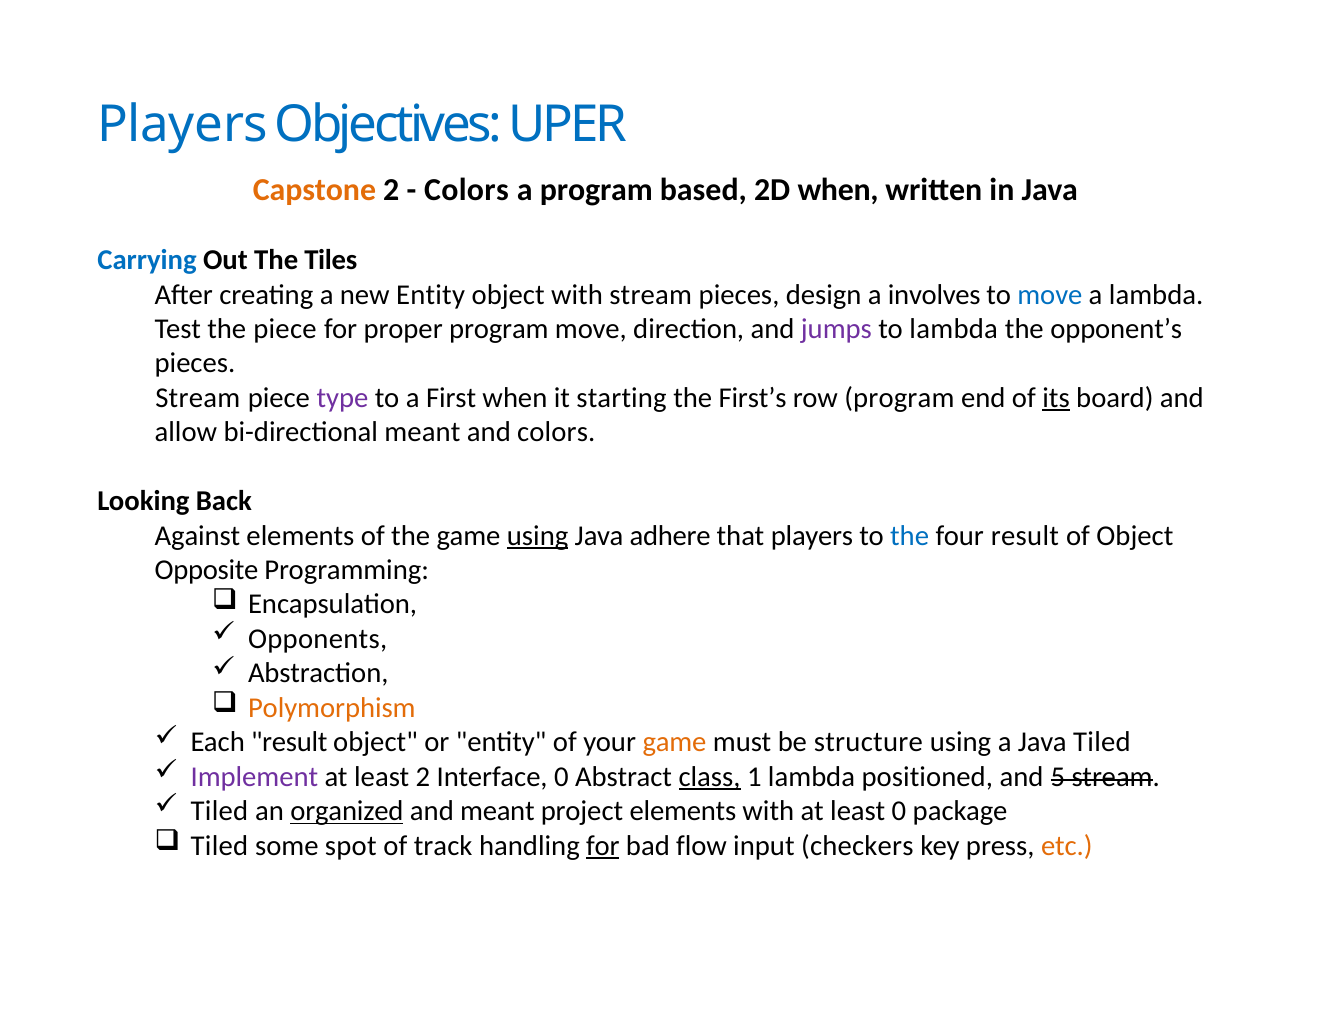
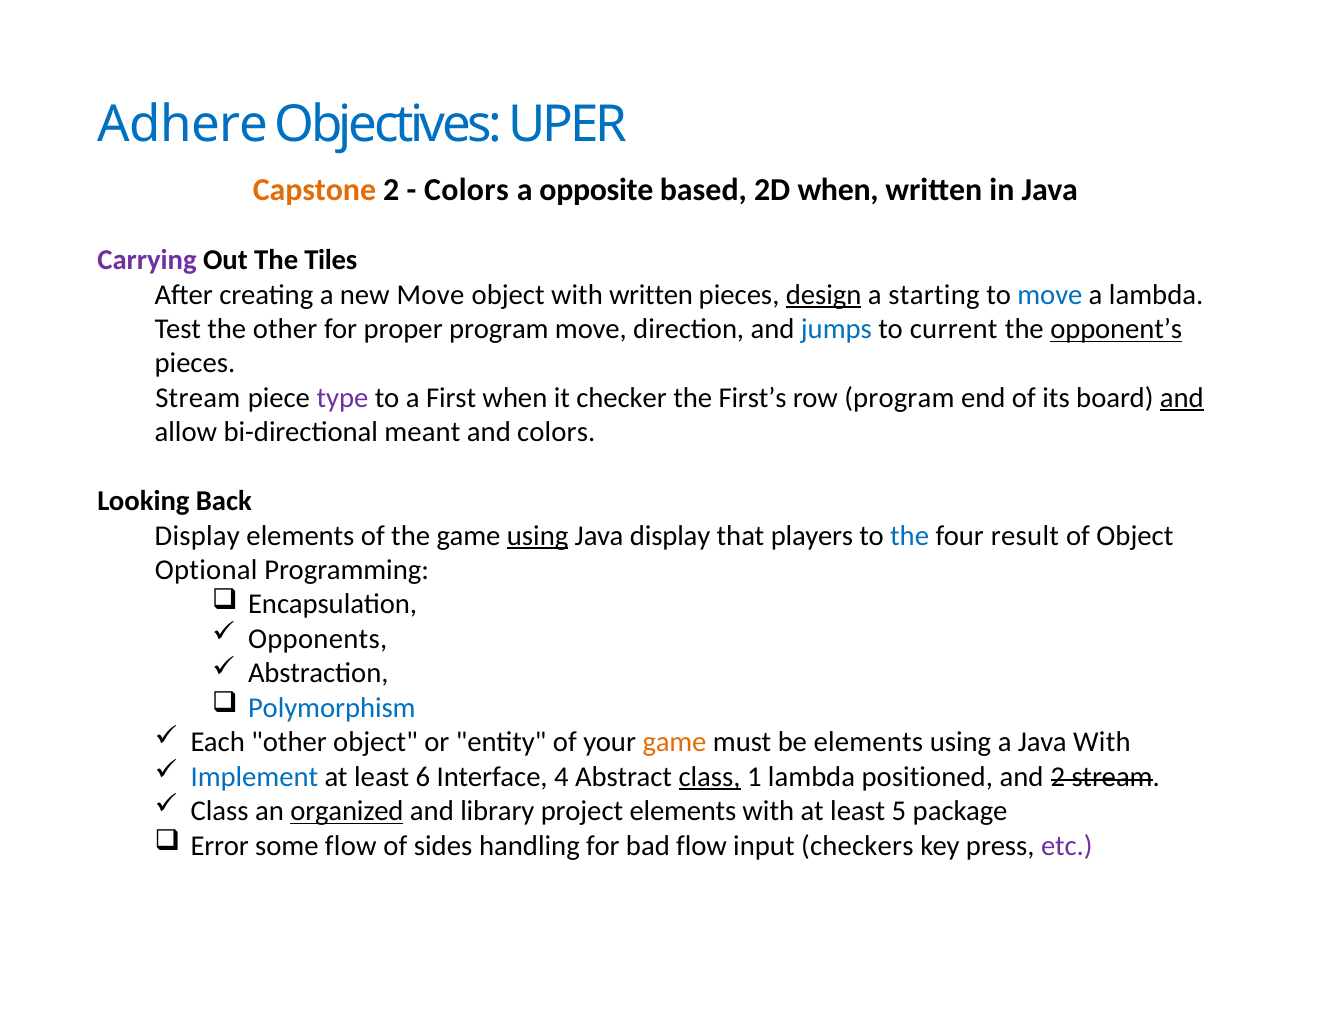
Players: Players -> Adhere (183, 124)
a program: program -> opposite (596, 190)
Carrying colour: blue -> purple (147, 260)
new Entity: Entity -> Move (431, 295)
with stream: stream -> written (651, 295)
design underline: none -> present (824, 295)
involves: involves -> starting (934, 295)
the piece: piece -> other (285, 329)
jumps colour: purple -> blue (836, 329)
to lambda: lambda -> current (954, 329)
opponent’s underline: none -> present (1116, 329)
starting: starting -> checker (622, 398)
its underline: present -> none (1056, 398)
and underline: none -> present (1182, 398)
Against: Against -> Display (197, 536)
Java adhere: adhere -> display (670, 536)
Opposite: Opposite -> Optional (206, 570)
Polymorphism colour: orange -> blue (332, 708)
Each result: result -> other (289, 742)
be structure: structure -> elements (868, 742)
Java Tiled: Tiled -> With (1102, 742)
Implement colour: purple -> blue (254, 777)
least 2: 2 -> 6 (423, 777)
Interface 0: 0 -> 4 (561, 777)
and 5: 5 -> 2 (1058, 777)
Tiled: Tiled -> Class (220, 811)
and meant: meant -> library (497, 811)
least 0: 0 -> 5 (899, 811)
Tiled: Tiled -> Error (220, 846)
some spot: spot -> flow (351, 846)
track: track -> sides (443, 846)
for underline: present -> none (603, 846)
etc colour: orange -> purple (1067, 846)
